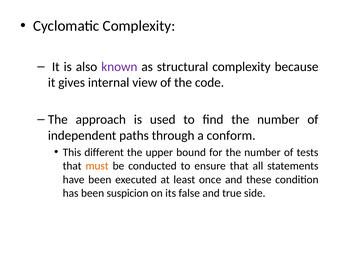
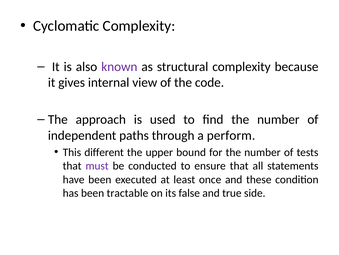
conform: conform -> perform (231, 135)
must colour: orange -> purple (97, 165)
suspicion: suspicion -> tractable (127, 193)
